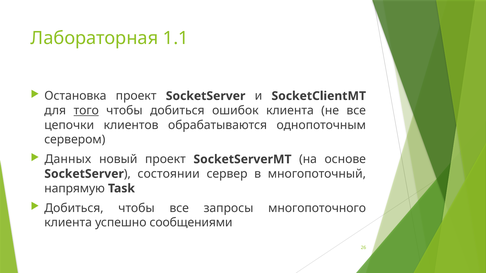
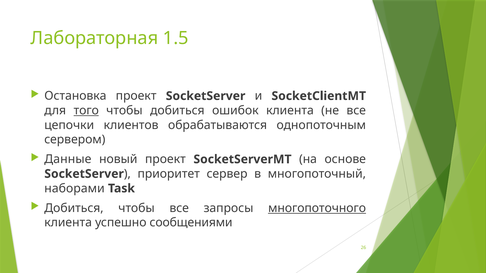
1.1: 1.1 -> 1.5 (176, 38)
Данных: Данных -> Данные (68, 159)
состоянии: состоянии -> приоритет (169, 174)
напрямую: напрямую -> наборами (74, 189)
многопоточного underline: none -> present (317, 208)
